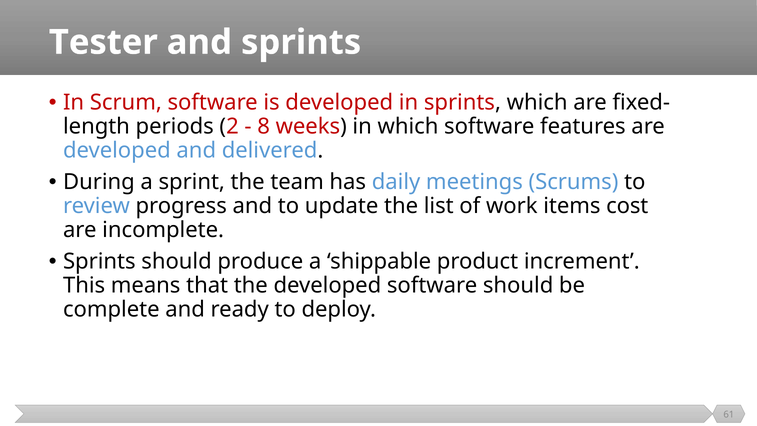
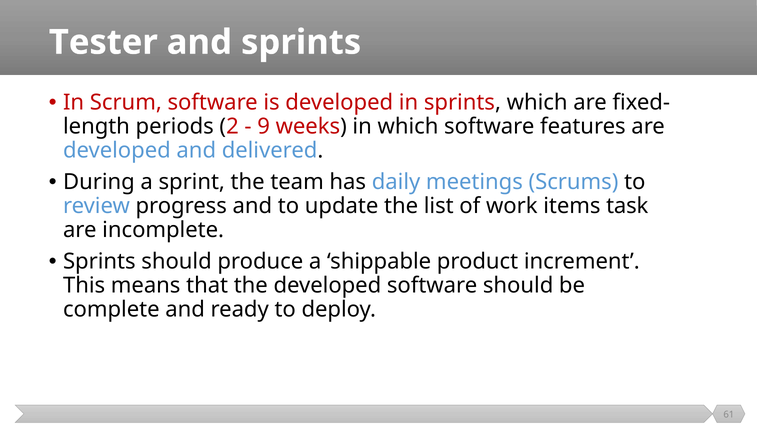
8: 8 -> 9 (264, 127)
cost: cost -> task (627, 206)
